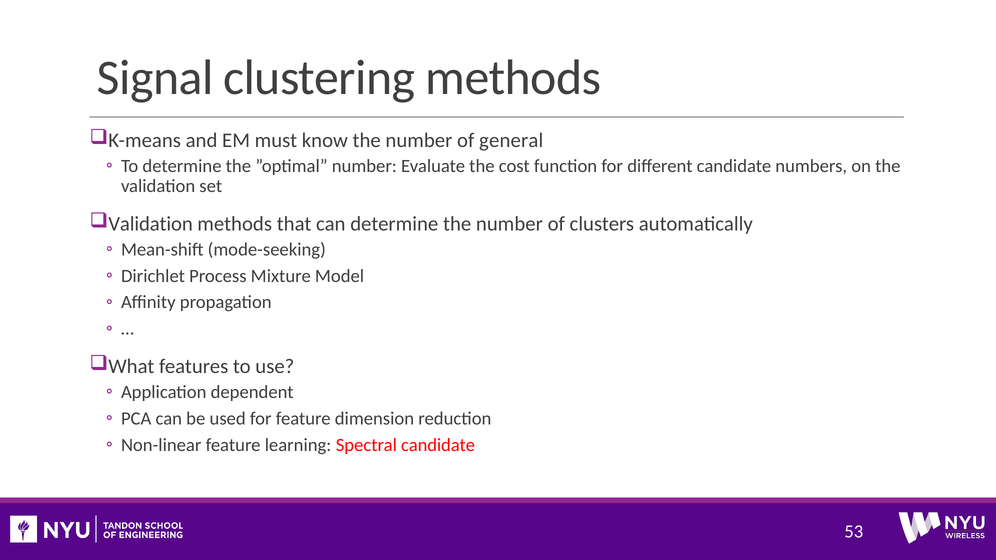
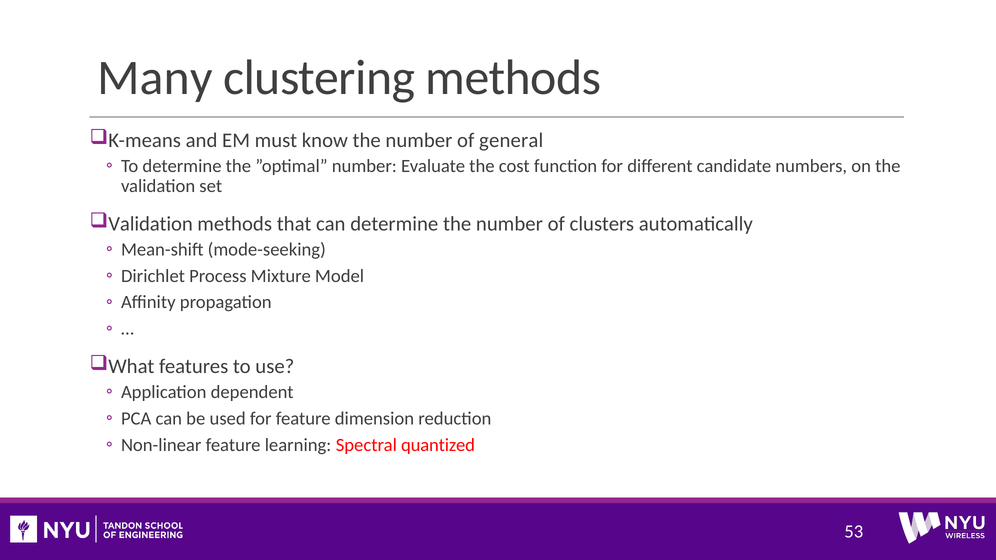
Signal: Signal -> Many (155, 78)
Spectral candidate: candidate -> quantized (438, 445)
